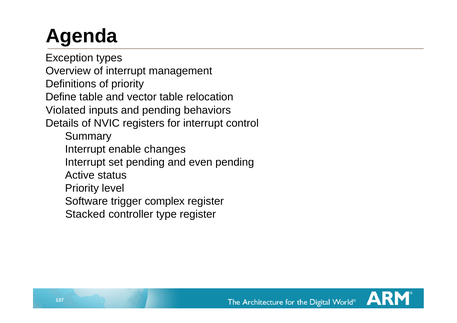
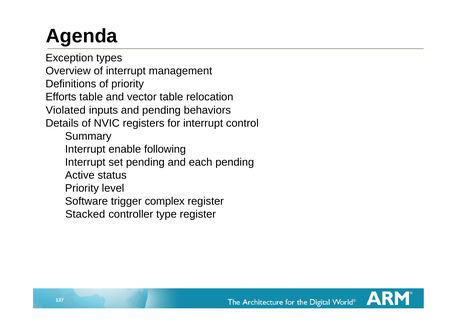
Define: Define -> Efforts (61, 97)
changes: changes -> following (165, 149)
even: even -> each (201, 162)
